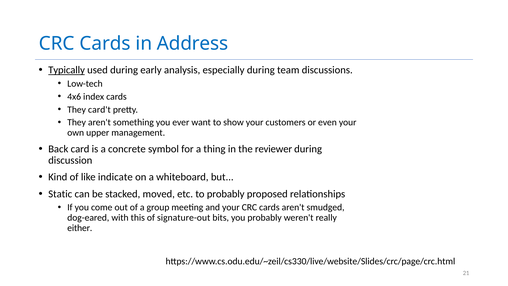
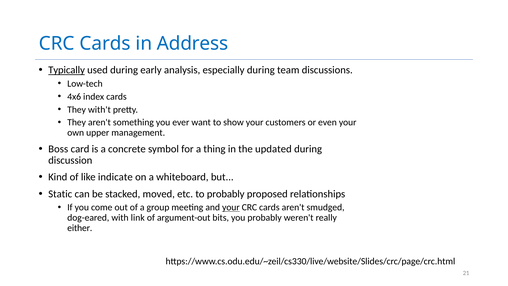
card't: card't -> with't (99, 109)
Back: Back -> Boss (58, 149)
reviewer: reviewer -> updated (273, 149)
your underline: none -> present (231, 207)
this: this -> link (138, 217)
signature-out: signature-out -> argument-out (184, 217)
